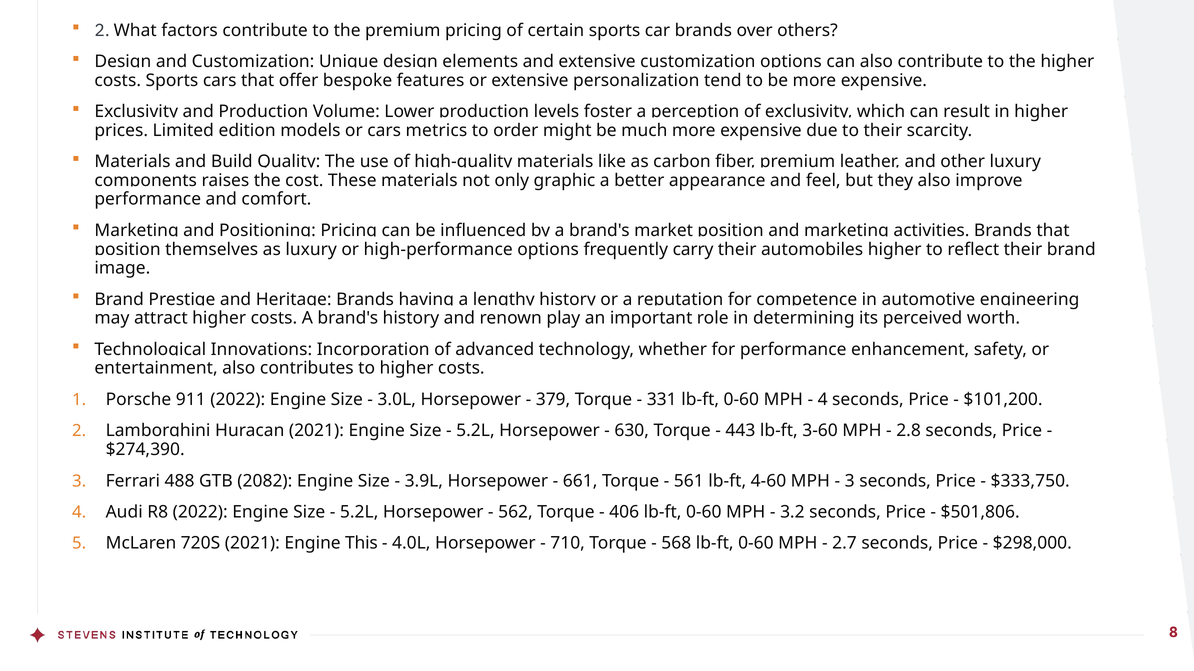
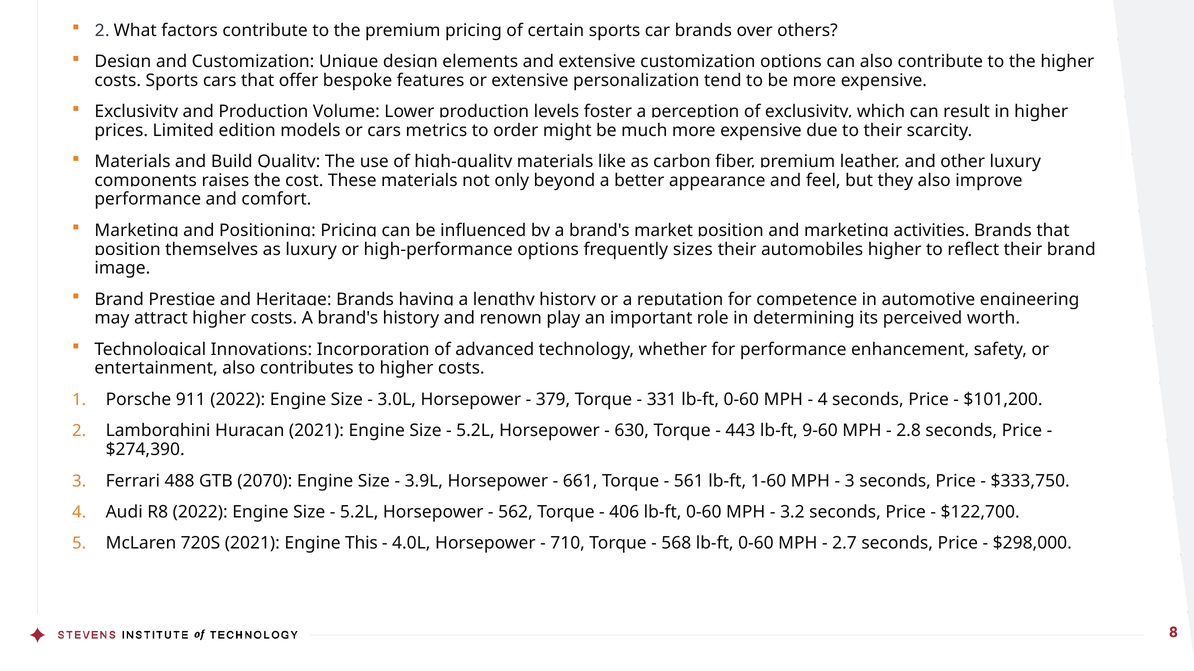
graphic: graphic -> beyond (564, 181)
carry: carry -> sizes (693, 250)
3-60: 3-60 -> 9-60 (820, 431)
2082: 2082 -> 2070 (265, 481)
4-60: 4-60 -> 1-60 (768, 481)
$501,806: $501,806 -> $122,700 (980, 512)
